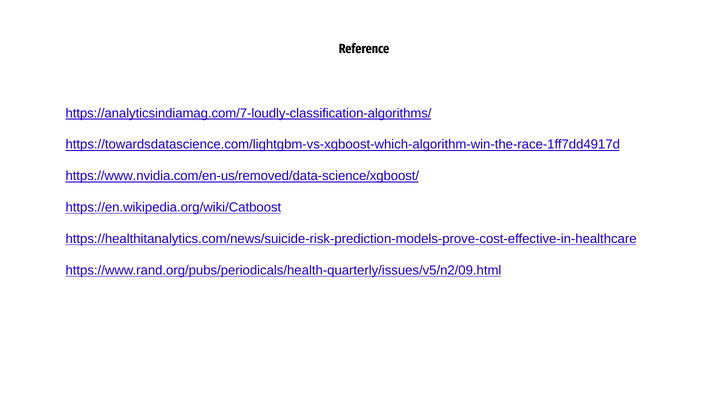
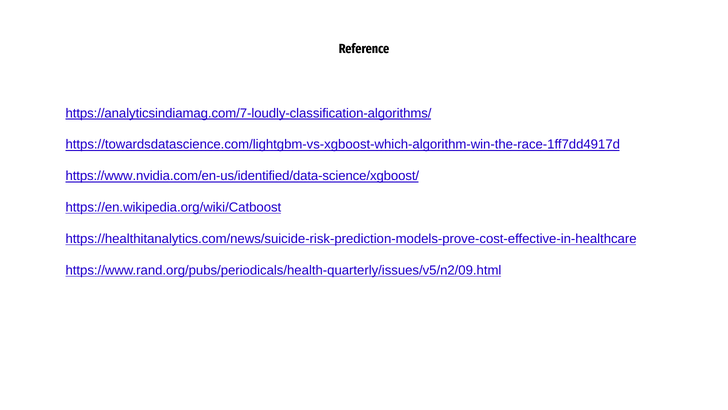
https://www.nvidia.com/en-us/removed/data-science/xgboost/: https://www.nvidia.com/en-us/removed/data-science/xgboost/ -> https://www.nvidia.com/en-us/identified/data-science/xgboost/ (242, 176)
